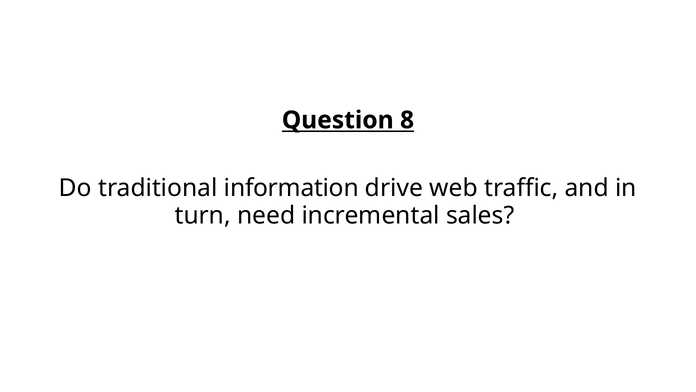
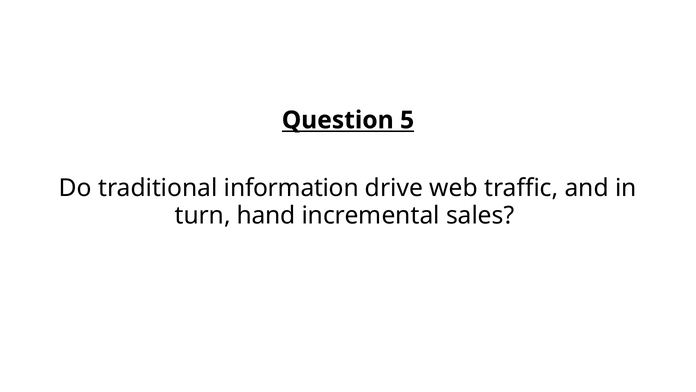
8: 8 -> 5 (407, 120)
need: need -> hand (266, 216)
